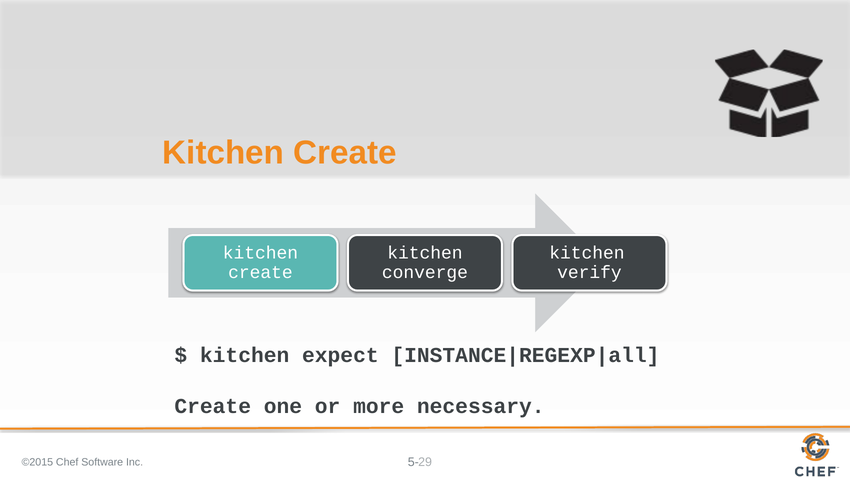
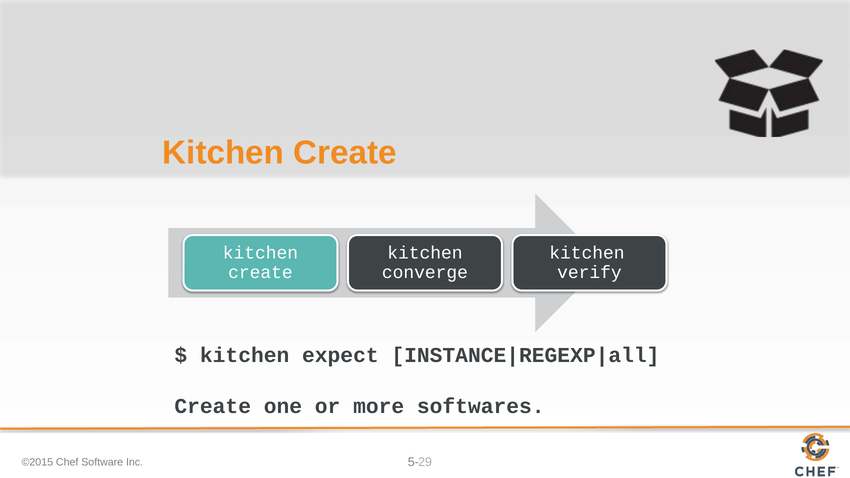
necessary: necessary -> softwares (481, 406)
